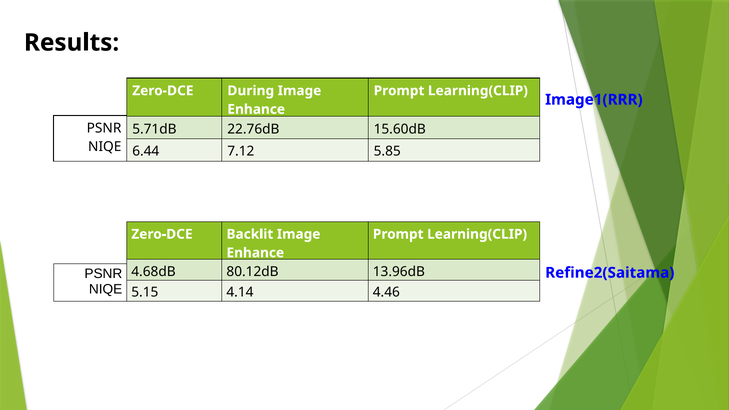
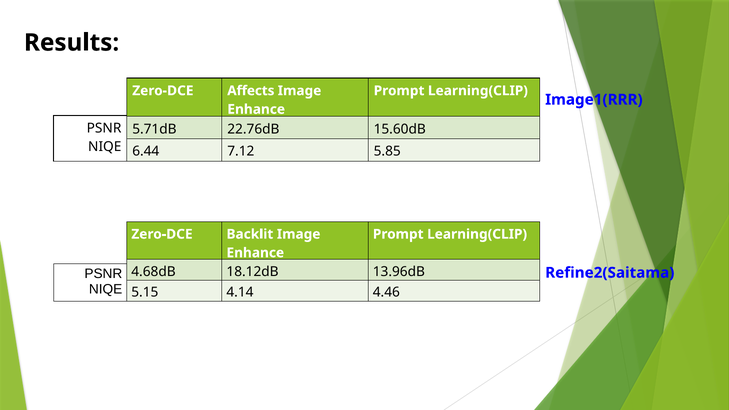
During: During -> Affects (251, 91)
80.12dB: 80.12dB -> 18.12dB (253, 272)
